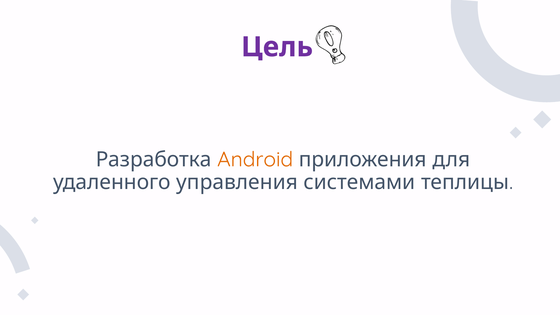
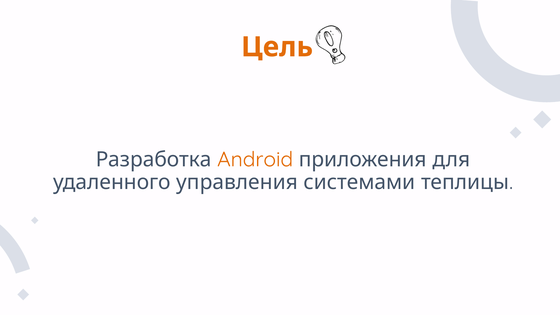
Цель colour: purple -> orange (277, 47)
